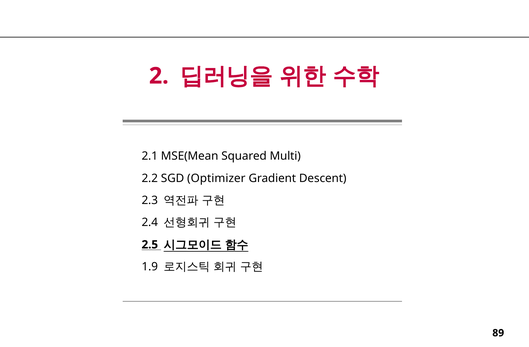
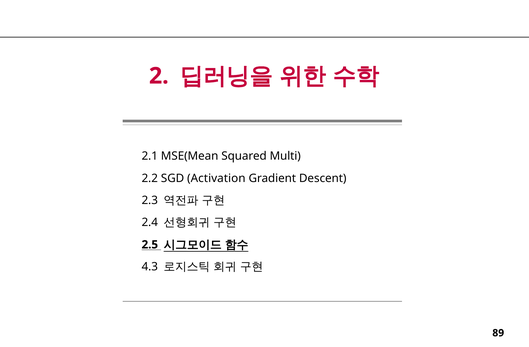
Optimizer: Optimizer -> Activation (216, 179)
1.9: 1.9 -> 4.3 (150, 267)
